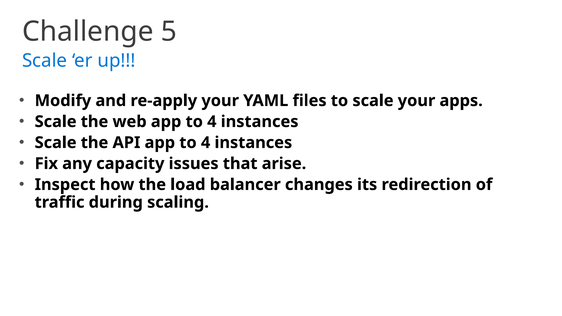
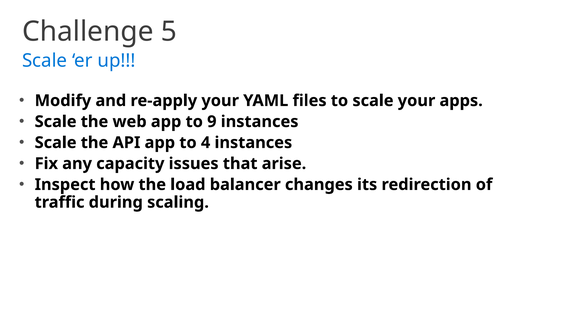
web app to 4: 4 -> 9 (212, 122)
